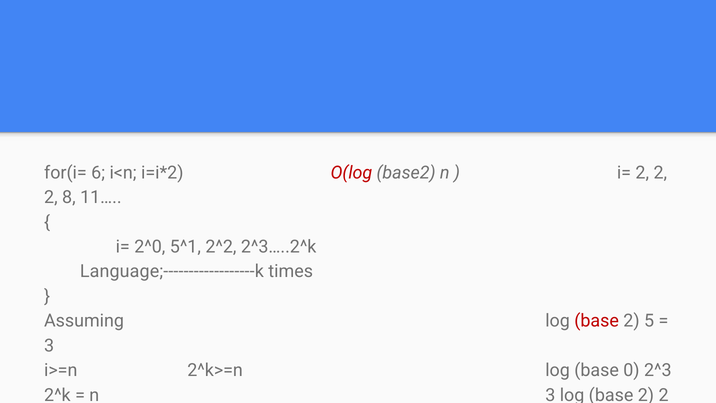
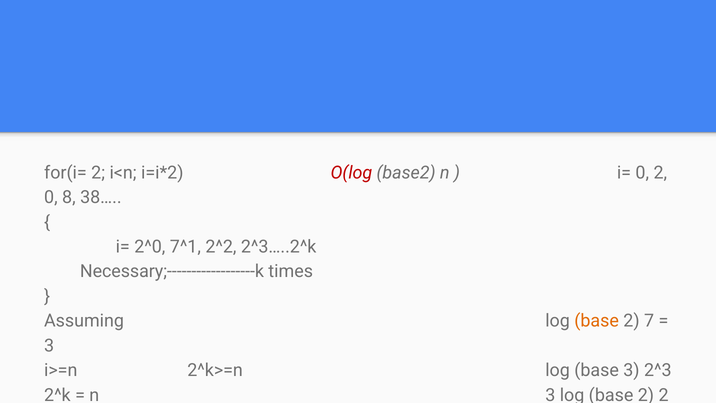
for(i= 6: 6 -> 2 (98, 173)
i= 2: 2 -> 0 (642, 173)
2: 2 -> 0 (51, 197)
11…: 11… -> 38… (101, 197)
5^1: 5^1 -> 7^1 (185, 247)
Language;------------------k: Language;------------------k -> Necessary;------------------k (172, 271)
base colour: red -> orange (597, 321)
5: 5 -> 7 (649, 321)
base 0: 0 -> 3 (631, 370)
